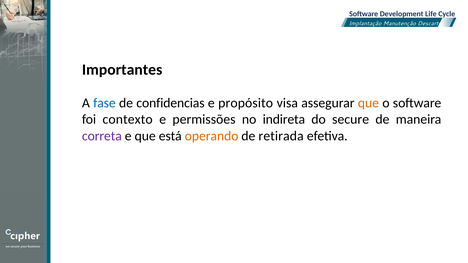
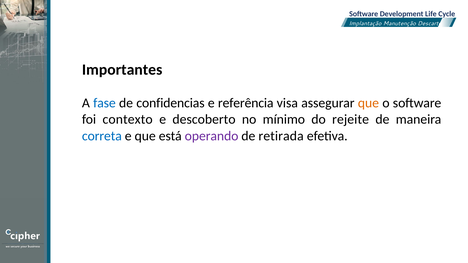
propósito: propósito -> referência (246, 103)
permissões: permissões -> descoberto (204, 120)
indireta: indireta -> mínimo (284, 120)
secure: secure -> rejeite (351, 120)
correta colour: purple -> blue (102, 136)
operando colour: orange -> purple (212, 136)
